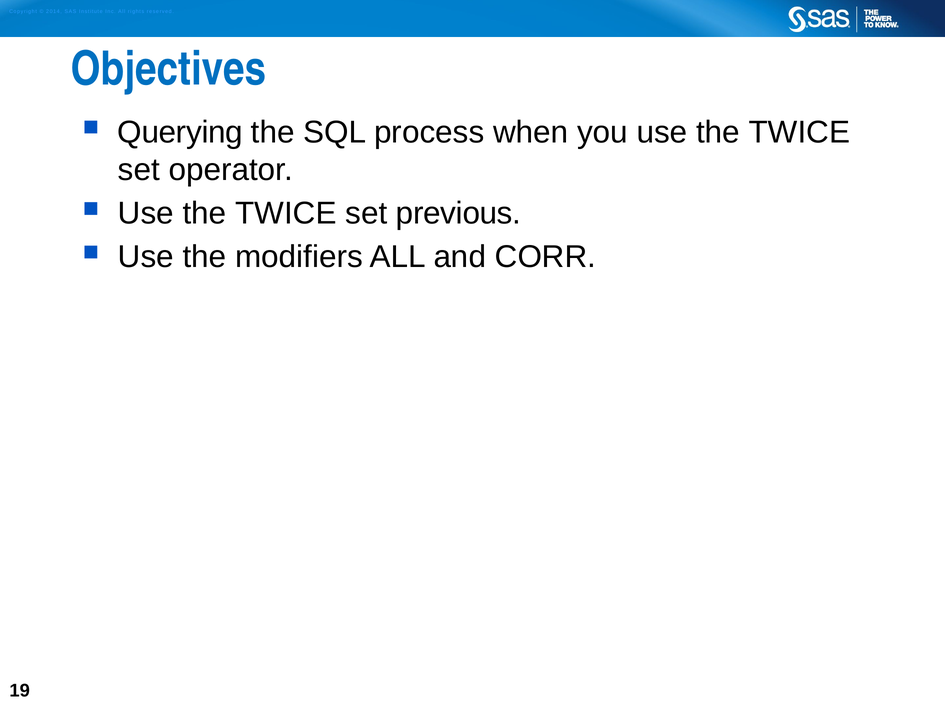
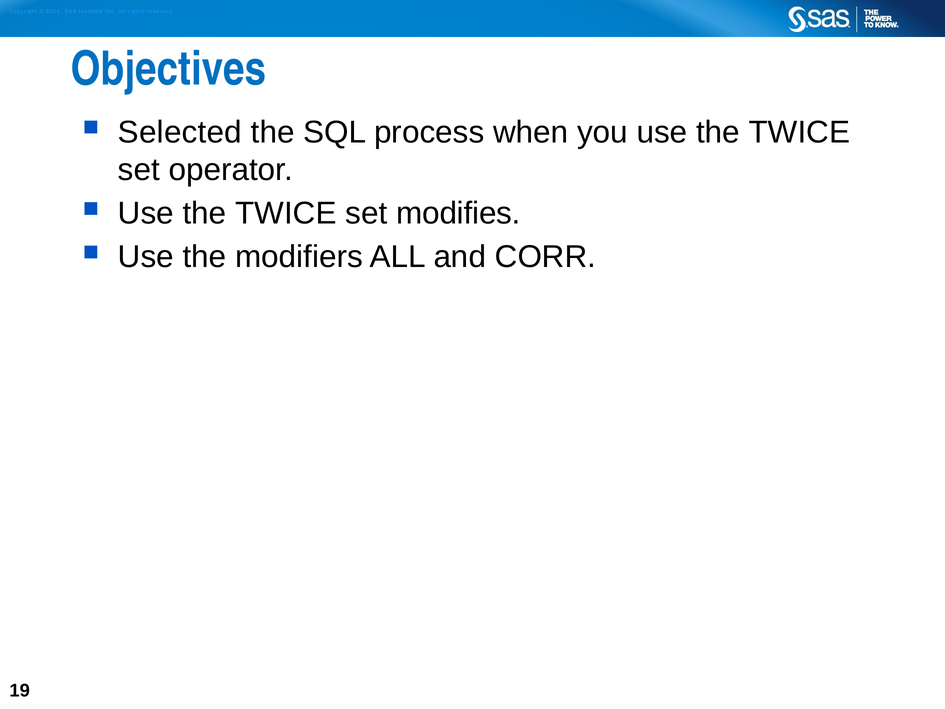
Querying: Querying -> Selected (180, 132)
previous: previous -> modifies (458, 213)
